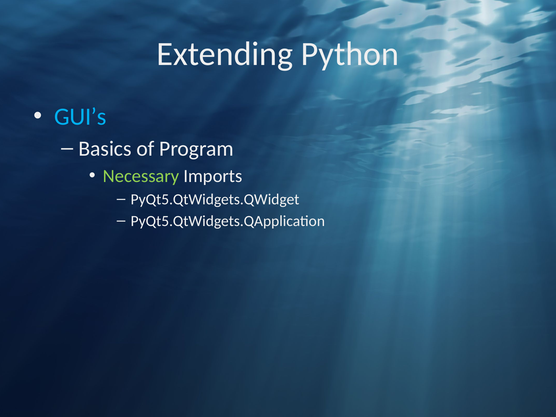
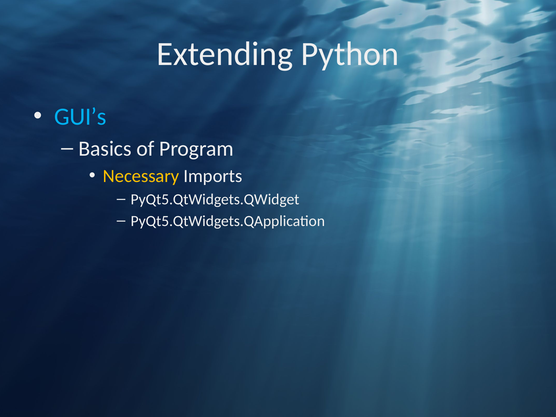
Necessary colour: light green -> yellow (141, 176)
